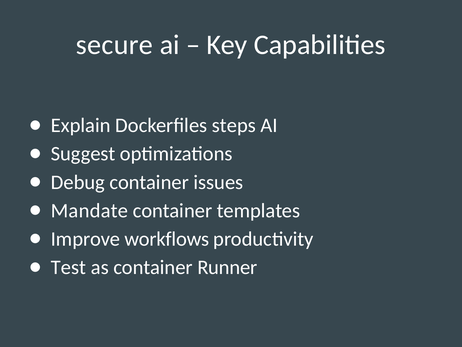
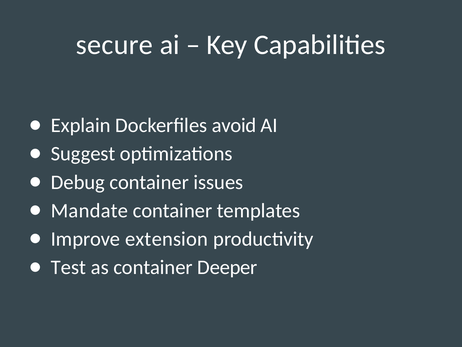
steps: steps -> avoid (234, 125)
workflows: workflows -> extension (167, 239)
Runner: Runner -> Deeper (227, 267)
